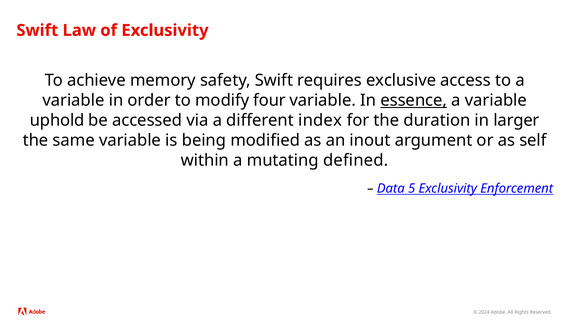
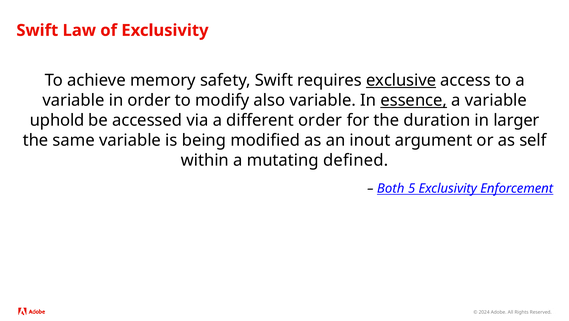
exclusive underline: none -> present (401, 80)
four: four -> also (269, 100)
different index: index -> order (320, 120)
Data: Data -> Both (391, 188)
